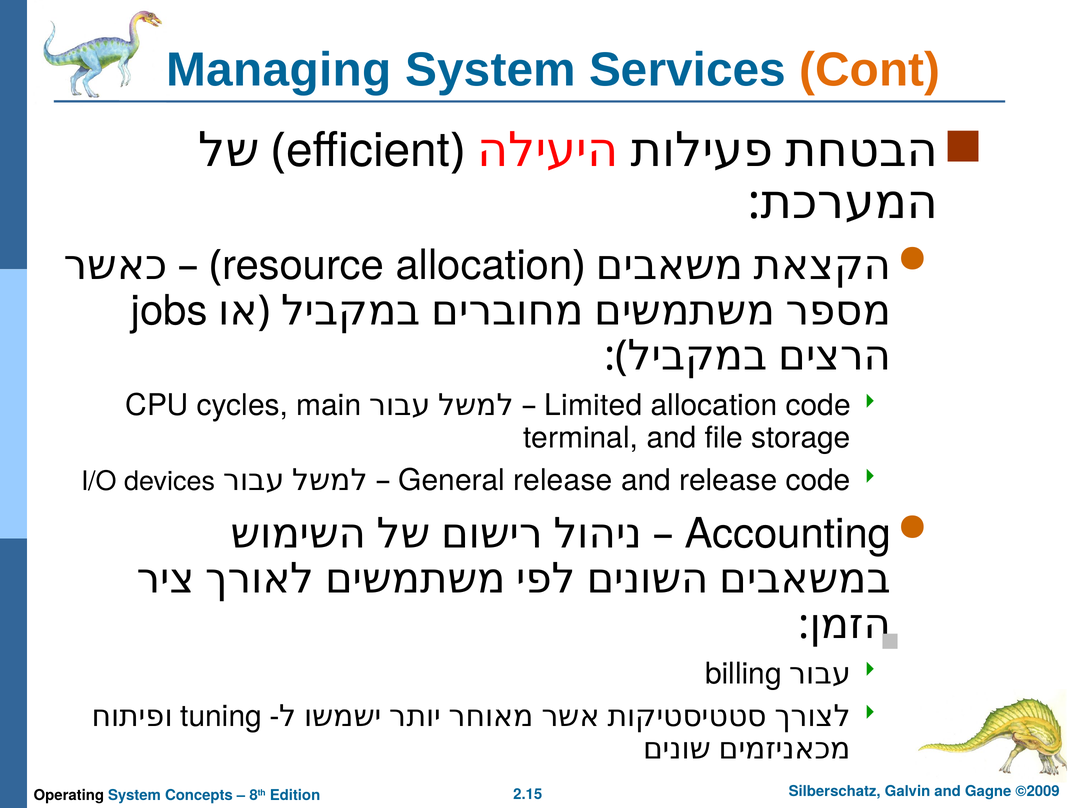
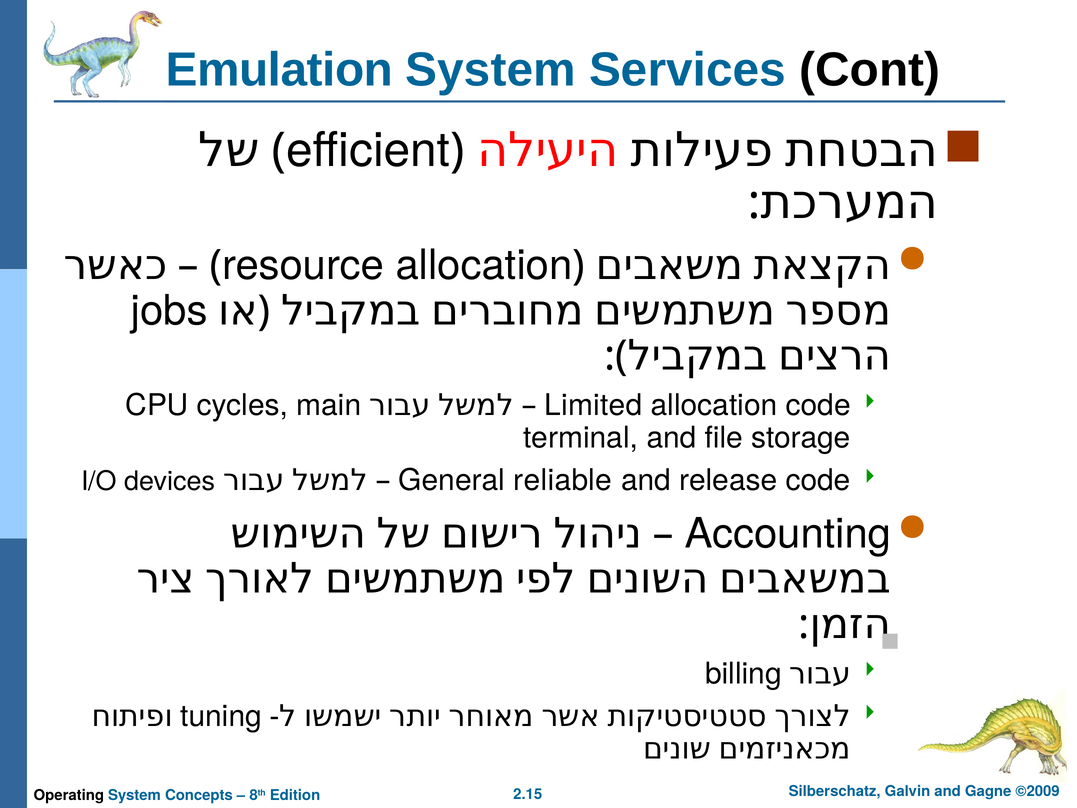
Managing: Managing -> Emulation (279, 70)
Cont colour: orange -> black (870, 70)
General release: release -> reliable (563, 480)
